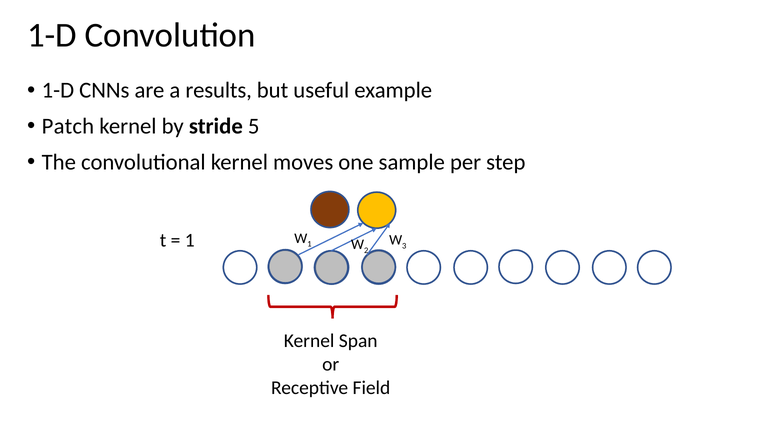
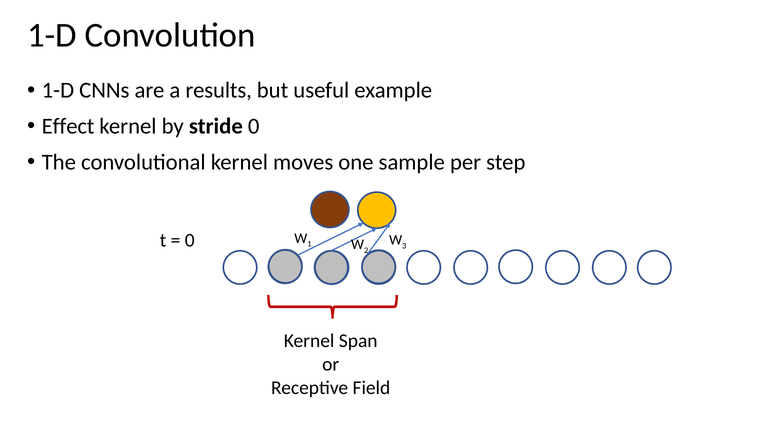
Patch: Patch -> Effect (68, 126)
stride 5: 5 -> 0 (254, 126)
1: 1 -> 0 (190, 240)
